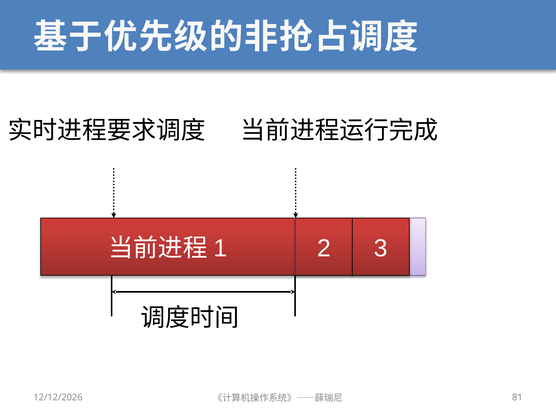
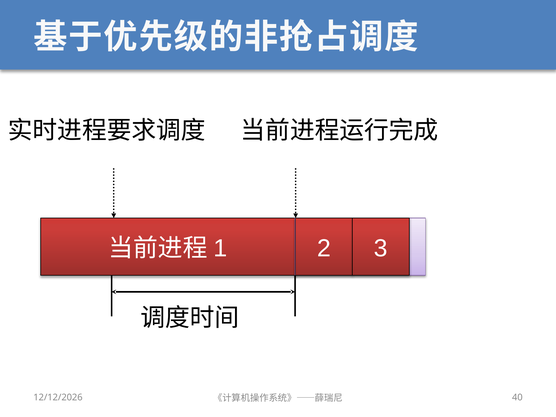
81: 81 -> 40 (517, 397)
